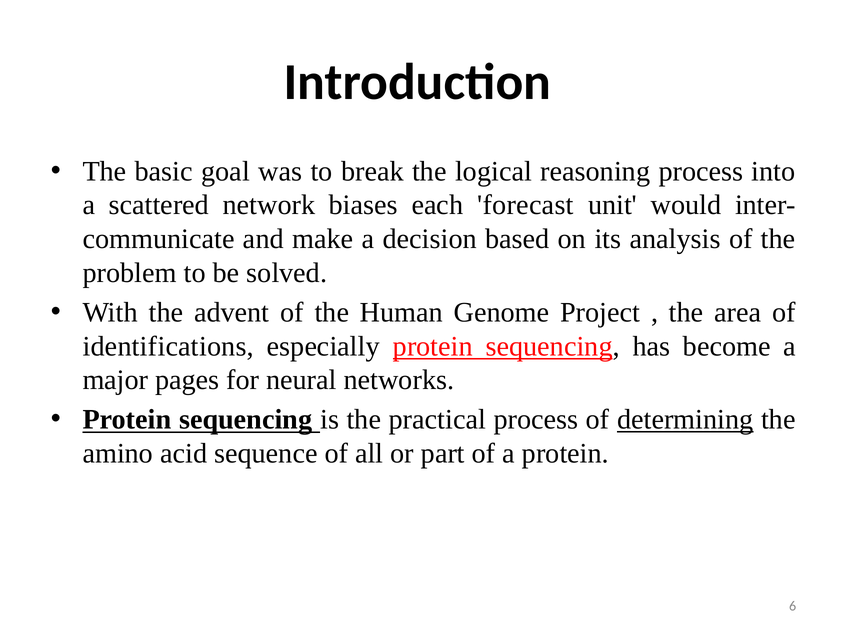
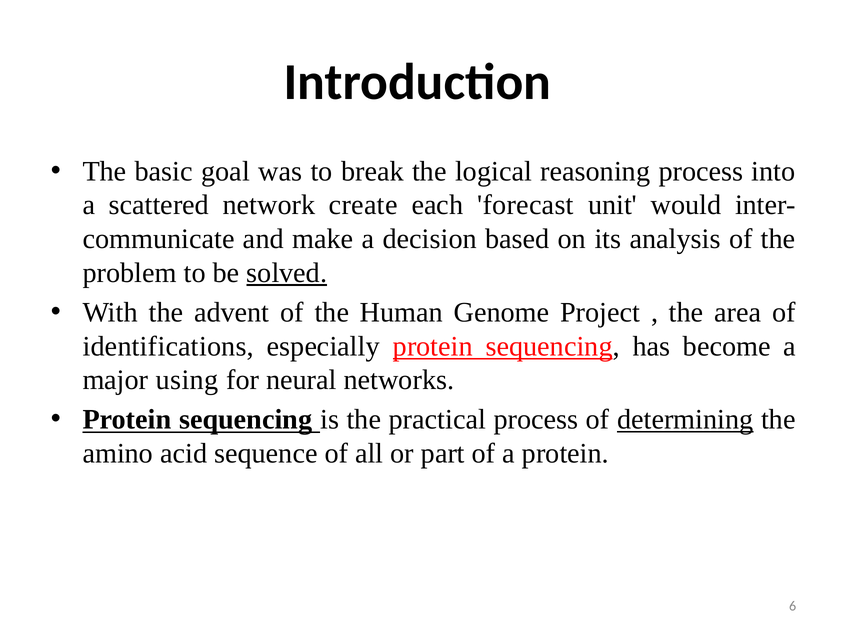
biases: biases -> create (363, 205)
solved underline: none -> present (287, 273)
pages: pages -> using (187, 380)
